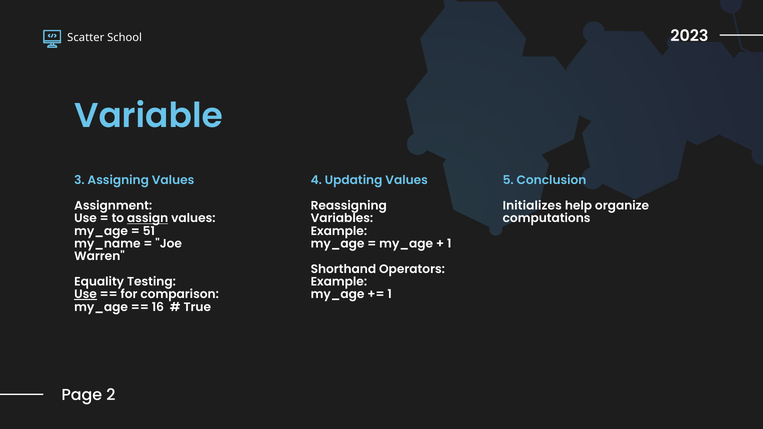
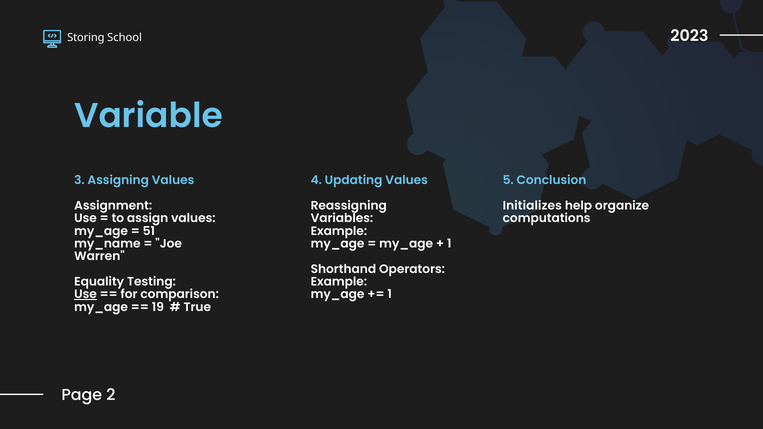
Scatter: Scatter -> Storing (86, 38)
assign underline: present -> none (148, 218)
16: 16 -> 19 (158, 307)
